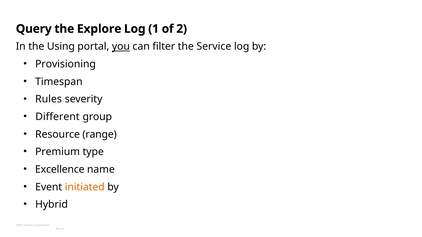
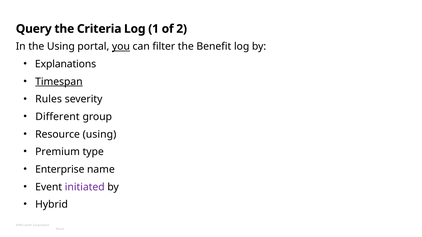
Explore: Explore -> Criteria (99, 29)
Service: Service -> Benefit (214, 47)
Provisioning: Provisioning -> Explanations (66, 64)
Timespan underline: none -> present (59, 82)
Resource range: range -> using (99, 134)
Excellence: Excellence -> Enterprise (60, 170)
initiated colour: orange -> purple (85, 187)
